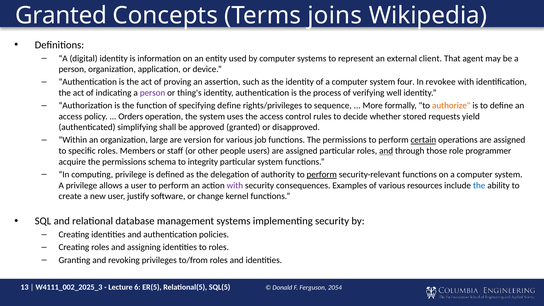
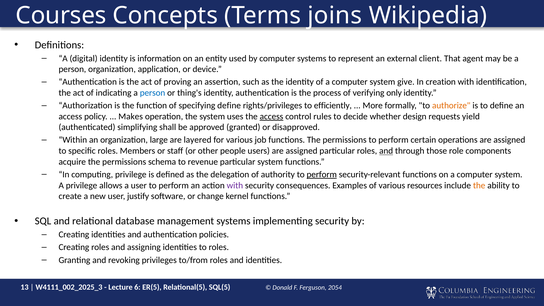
Granted: Granted -> Courses (61, 16)
four: four -> give (406, 82)
revokee: revokee -> creation (441, 82)
person colour: purple -> blue (153, 93)
well: well -> only (394, 93)
sequence: sequence -> efficiently (333, 106)
Orders: Orders -> Makes (131, 116)
access underline: none -> present (272, 116)
stored: stored -> design (415, 116)
version: version -> layered (198, 140)
certain underline: present -> none (423, 140)
programmer: programmer -> components (488, 151)
integrity: integrity -> revenue (203, 162)
the colour: blue -> orange (479, 185)
